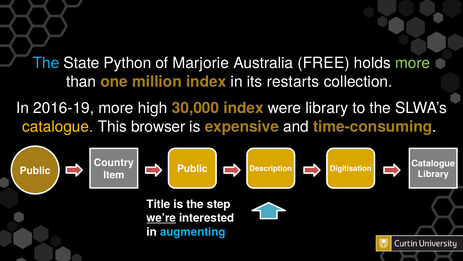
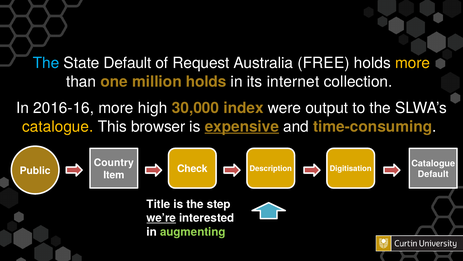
State Python: Python -> Default (127, 63)
Marjorie: Marjorie -> Request (201, 63)
more colour: light green -> yellow (413, 63)
million index: index -> holds (206, 81)
restarts: restarts -> internet (293, 81)
2016-19: 2016-19 -> 2016-16 (64, 108)
were library: library -> output (327, 108)
expensive underline: none -> present (242, 126)
Public: Public -> Check (192, 169)
Library: Library -> Default (433, 174)
augmenting colour: light blue -> light green (193, 232)
